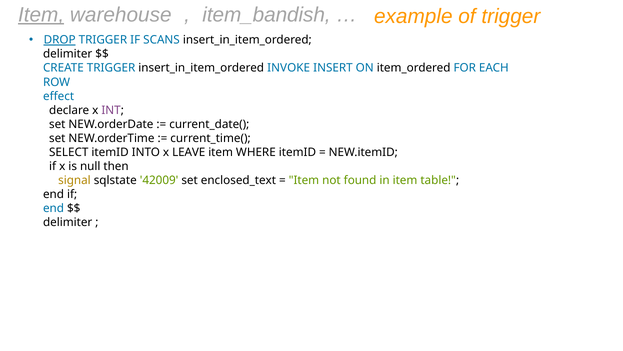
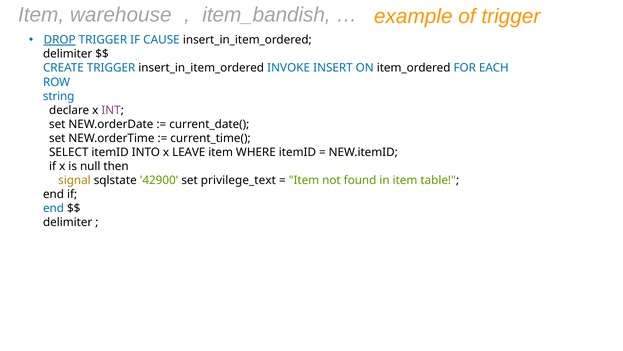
Item underline: present -> none (41, 15)
SCANS: SCANS -> CAUSE (161, 40)
effect: effect -> string (59, 96)
42009: 42009 -> 42900 (159, 180)
enclosed_text: enclosed_text -> privilege_text (238, 180)
